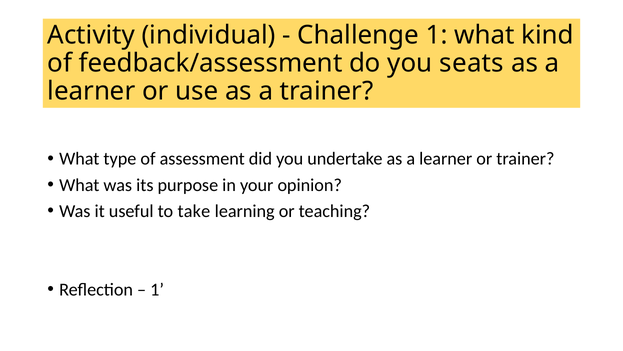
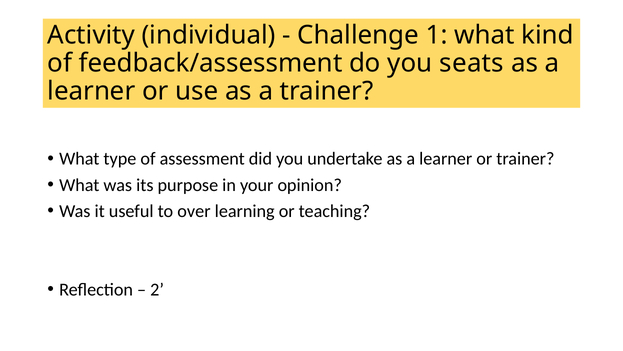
take: take -> over (194, 211)
1: 1 -> 2 (157, 289)
